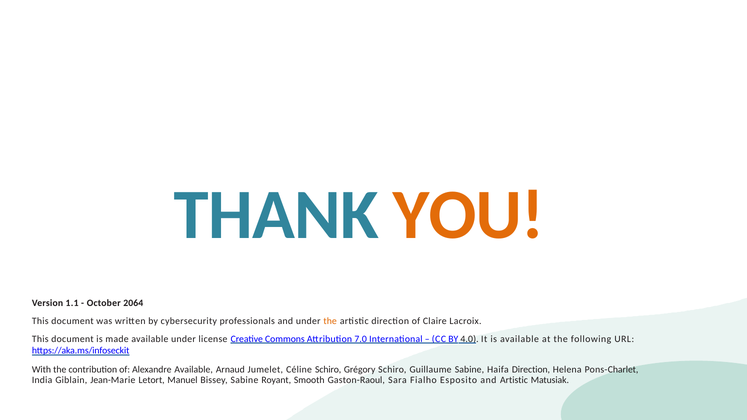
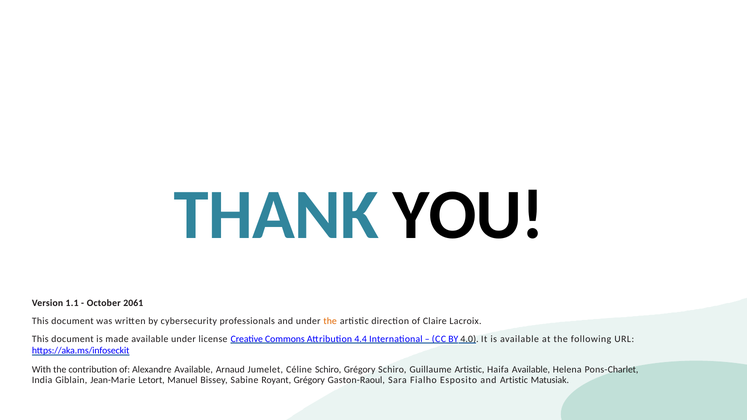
YOU colour: orange -> black (469, 215)
2064: 2064 -> 2061 (133, 303)
7.0: 7.0 -> 4.4 (361, 339)
Guillaume Sabine: Sabine -> Artistic (470, 370)
Haifa Direction: Direction -> Available (531, 370)
Royant Smooth: Smooth -> Grégory (309, 380)
